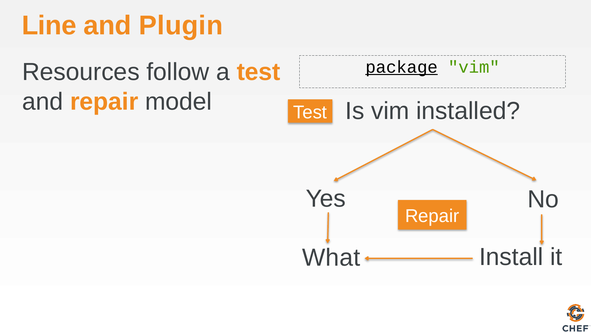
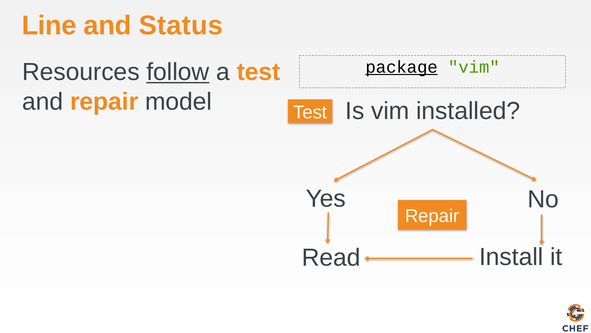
Plugin: Plugin -> Status (181, 26)
follow underline: none -> present (178, 72)
What: What -> Read (331, 257)
